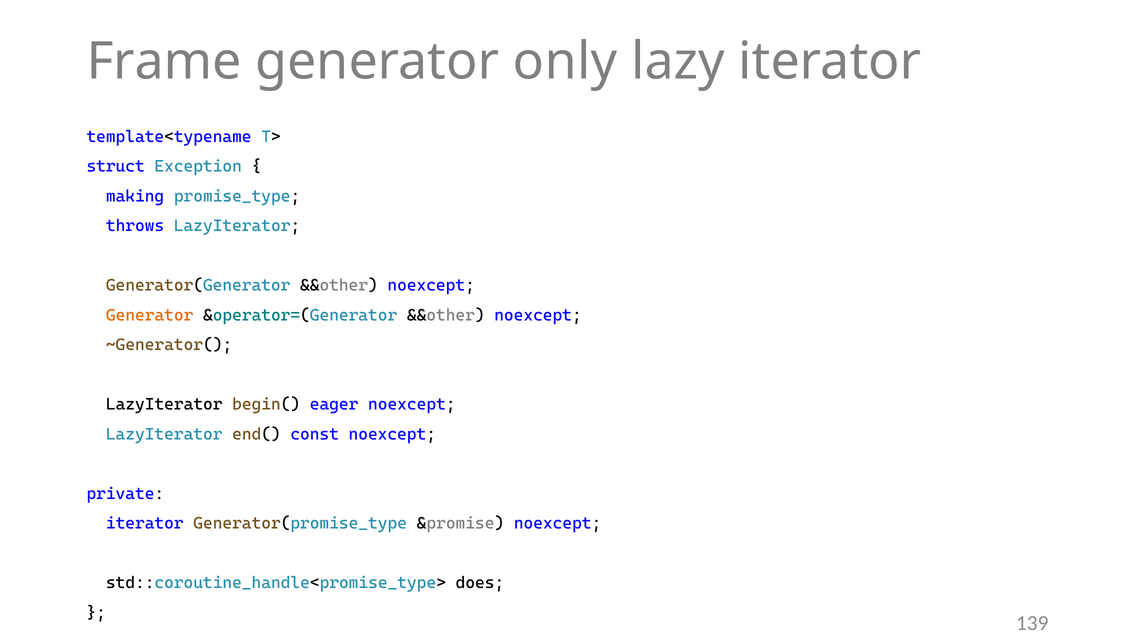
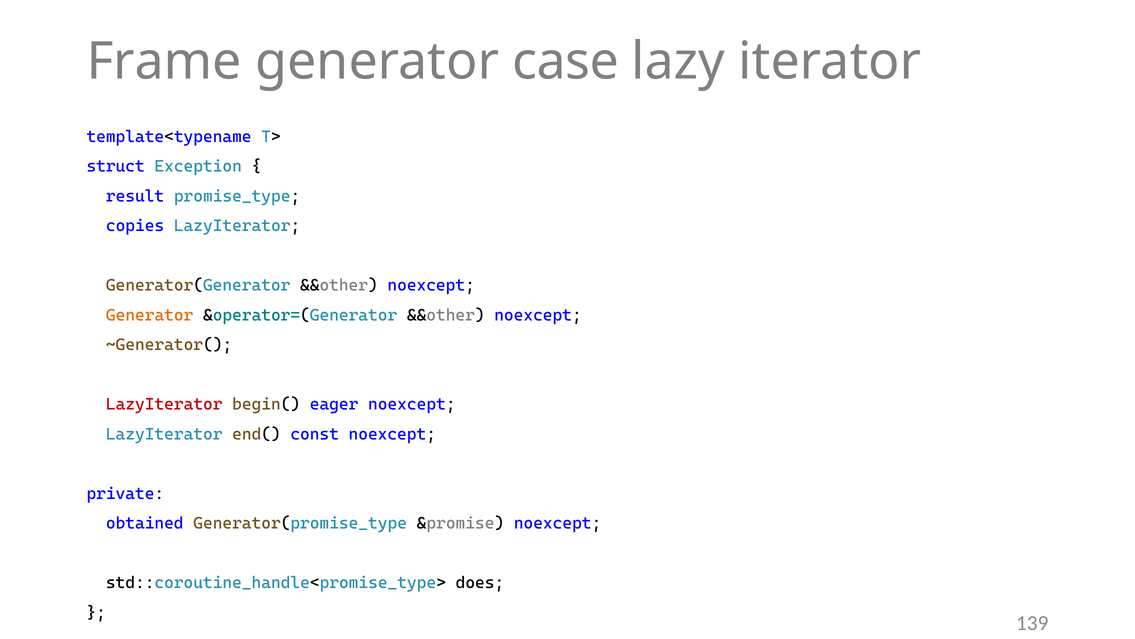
only: only -> case (566, 61)
making: making -> result (135, 196)
throws: throws -> copies (135, 226)
LazyIterator colour: black -> red (164, 404)
iterator: iterator -> obtained (145, 523)
